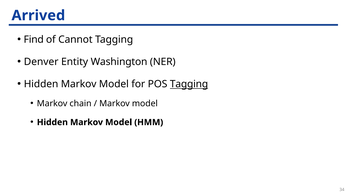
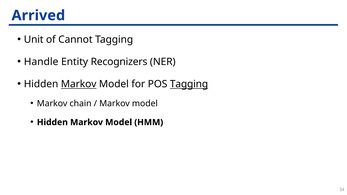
Find: Find -> Unit (34, 40)
Denver: Denver -> Handle (41, 62)
Washington: Washington -> Recognizers (119, 62)
Markov underline: none -> present (79, 84)
